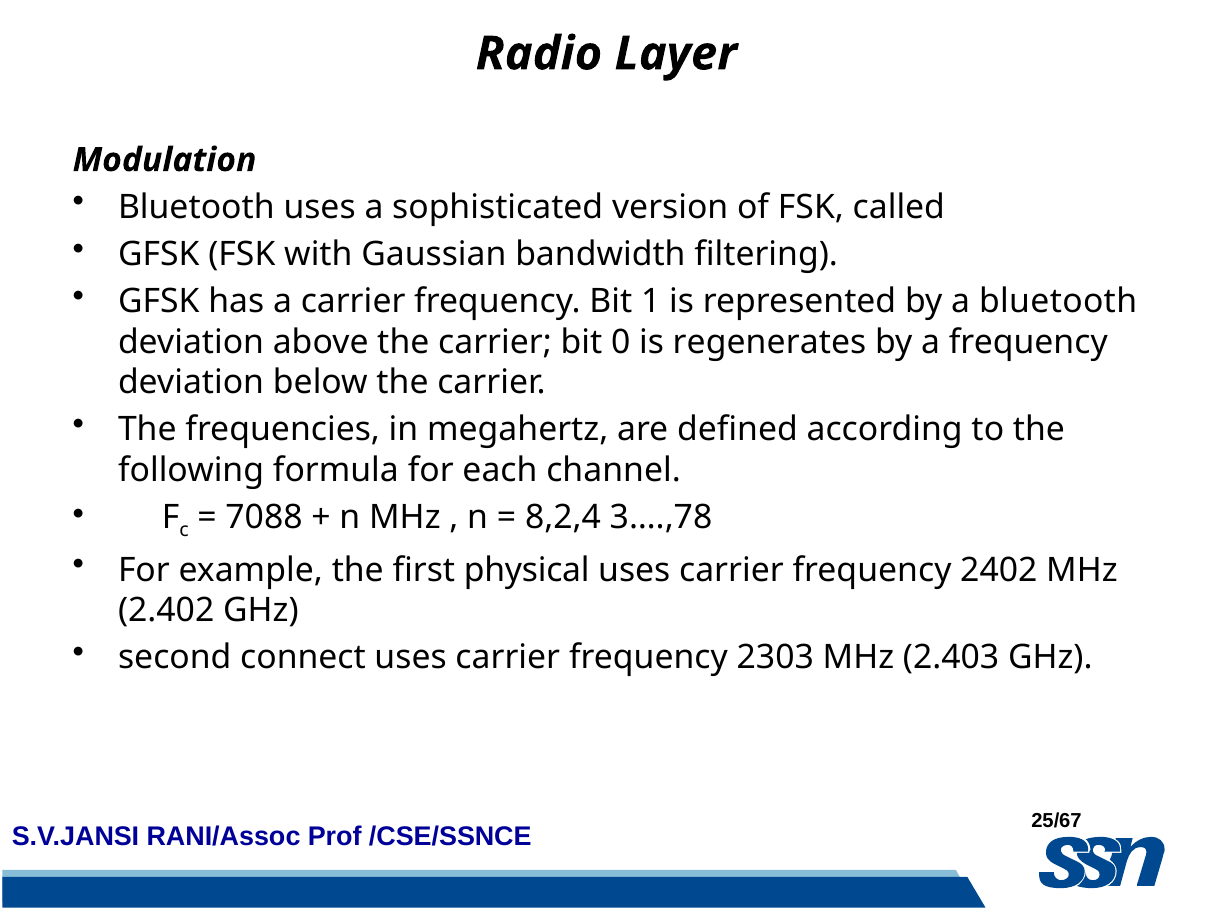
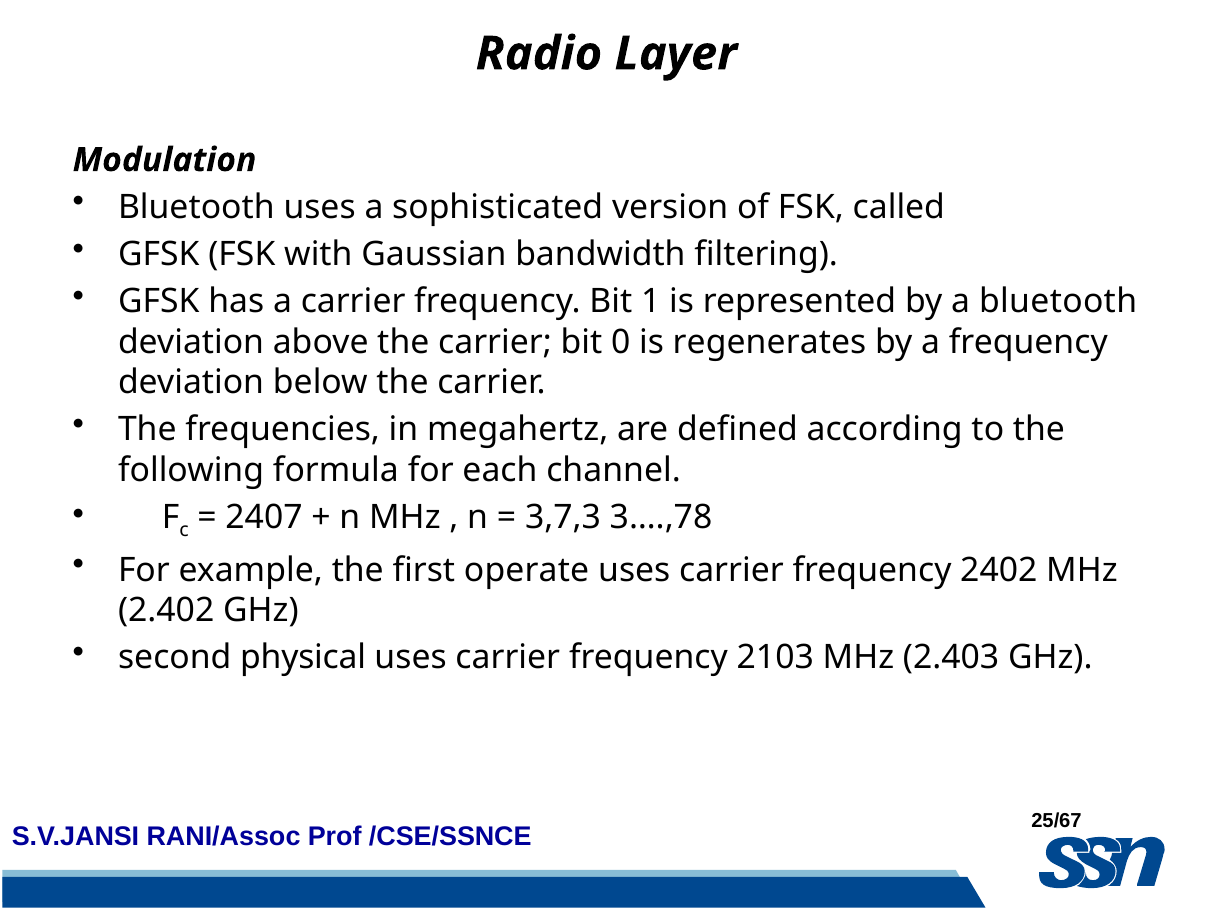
7088: 7088 -> 2407 (264, 517)
8,2,4: 8,2,4 -> 3,7,3 (563, 517)
physical: physical -> operate (527, 570)
connect: connect -> physical (303, 658)
2303: 2303 -> 2103 (775, 658)
